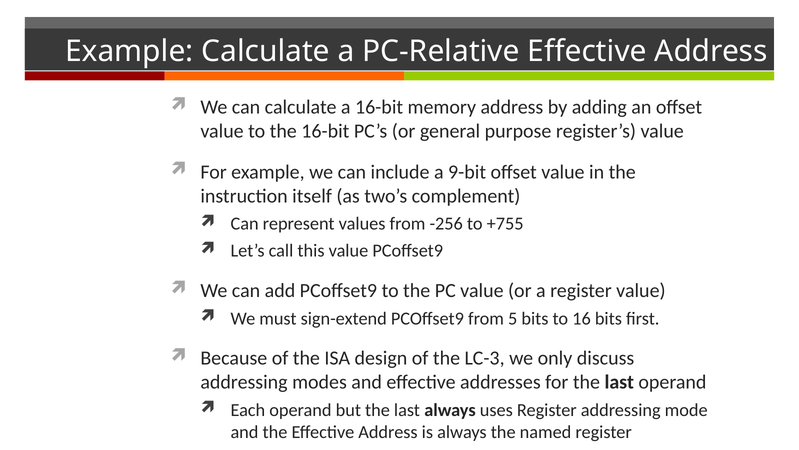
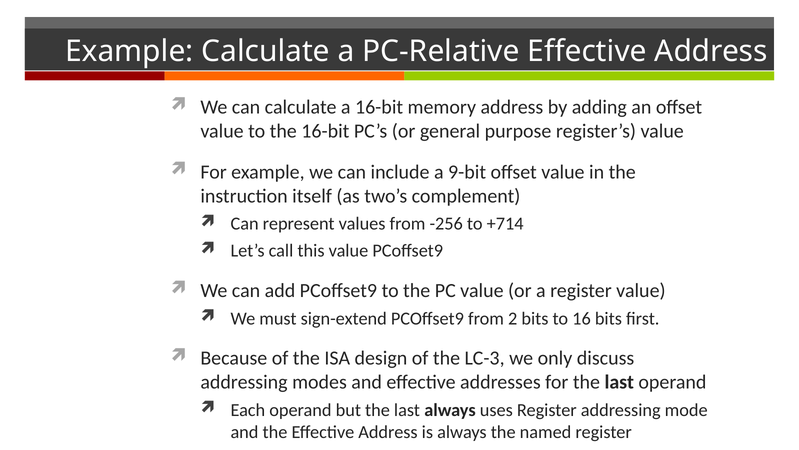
+755: +755 -> +714 (505, 224)
5: 5 -> 2 (513, 318)
